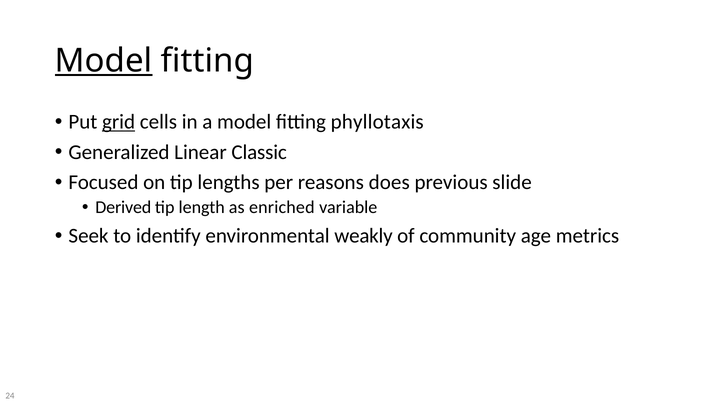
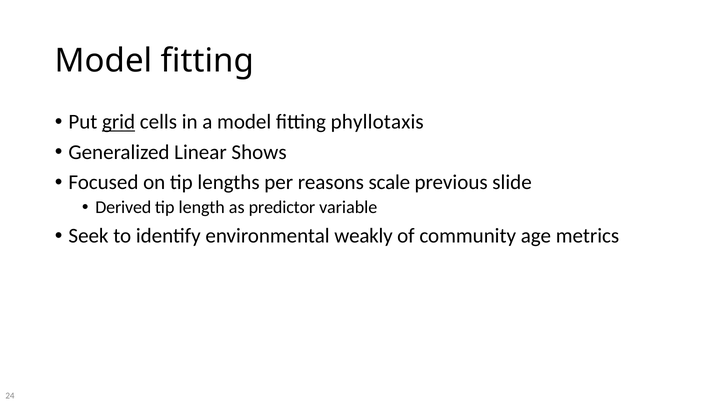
Model underline: present -> none (104, 61)
Classic: Classic -> Shows (259, 152)
does: does -> scale (389, 182)
enriched: enriched -> predictor (282, 207)
